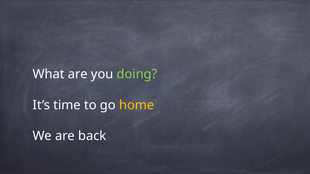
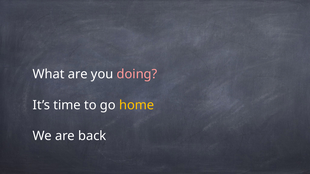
doing colour: light green -> pink (137, 74)
